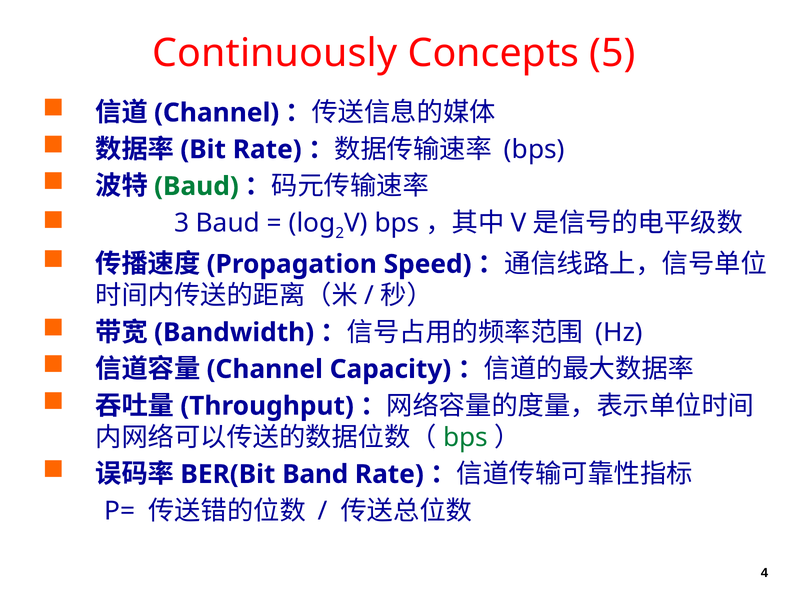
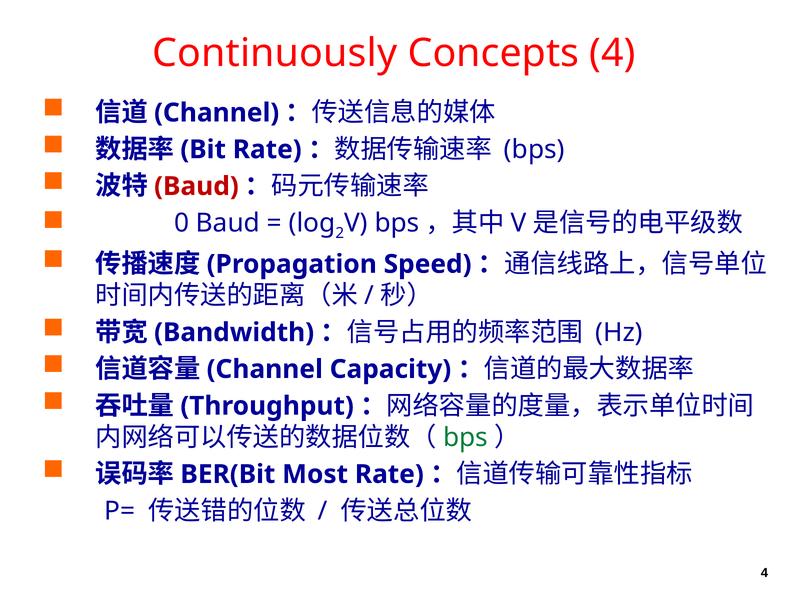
Concepts 5: 5 -> 4 (612, 53)
Baud colour: green -> red (196, 186)
3: 3 -> 0 (182, 223)
Band: Band -> Most (315, 474)
